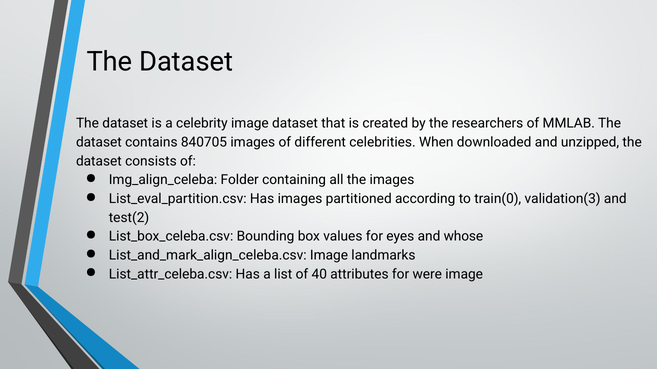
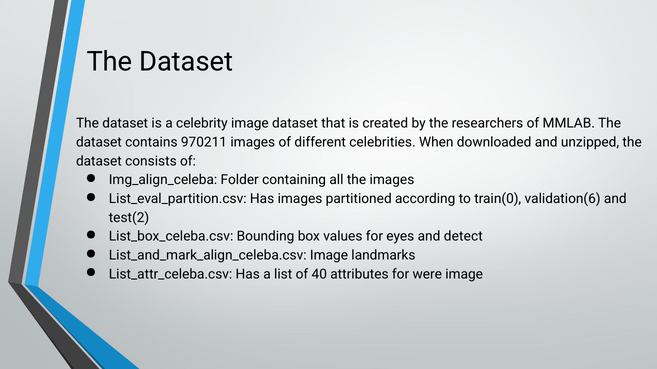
840705: 840705 -> 970211 (204, 142)
validation(3: validation(3 -> validation(6 (563, 199)
whose: whose -> detect (463, 237)
